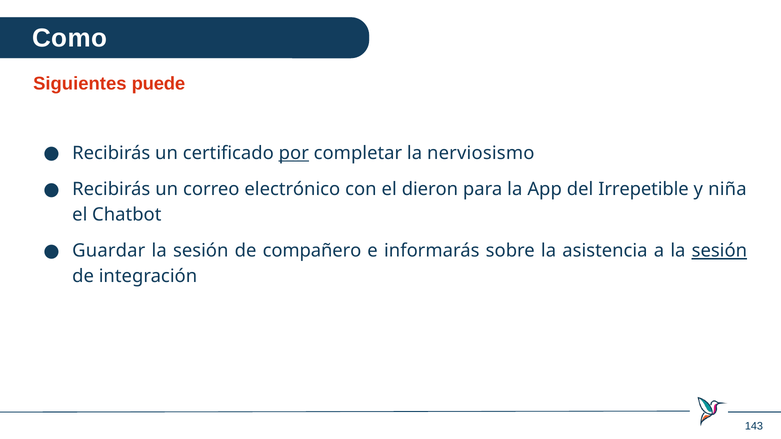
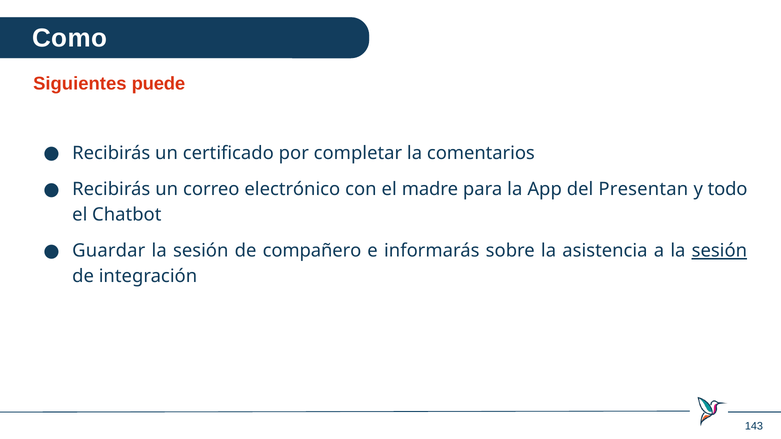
por underline: present -> none (294, 153)
nerviosismo: nerviosismo -> comentarios (481, 153)
dieron: dieron -> madre (430, 189)
Irrepetible: Irrepetible -> Presentan (643, 189)
niña: niña -> todo (728, 189)
